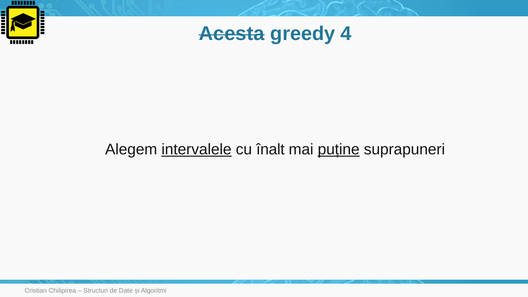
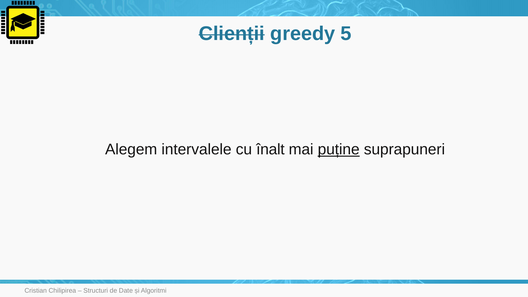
Acesta: Acesta -> Clienții (232, 34)
4: 4 -> 5 (346, 34)
intervalele underline: present -> none (197, 149)
